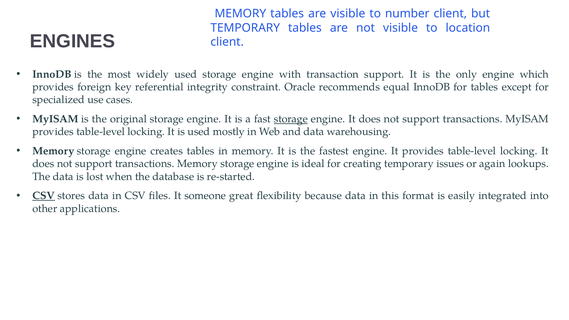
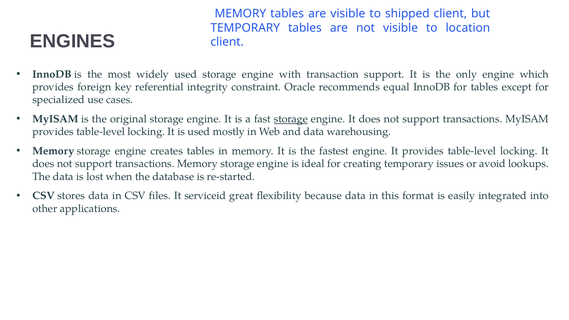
number: number -> shipped (407, 14)
again: again -> avoid (492, 164)
CSV underline: present -> none (44, 196)
someone: someone -> serviceid (205, 196)
